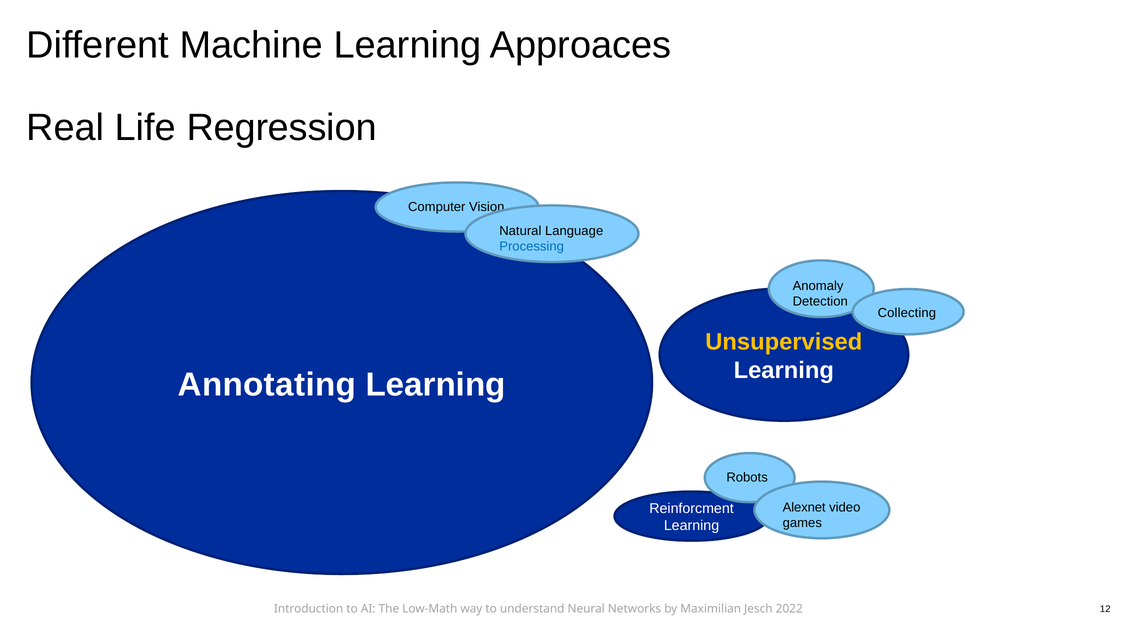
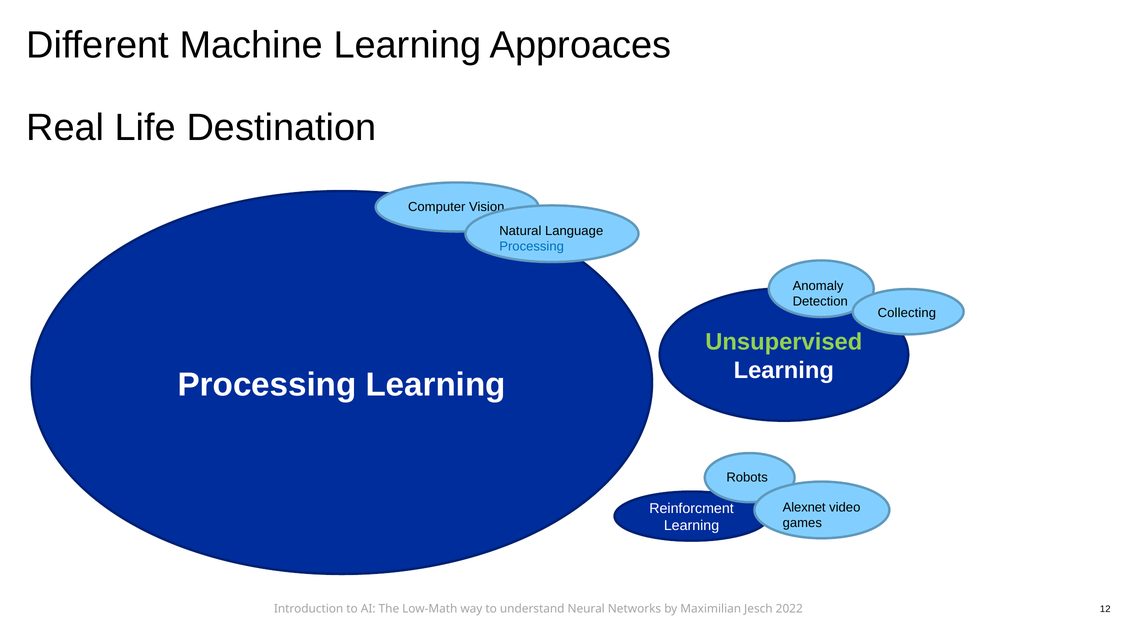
Regression: Regression -> Destination (282, 127)
Unsupervised colour: yellow -> light green (784, 342)
Annotating: Annotating -> Processing (267, 385)
